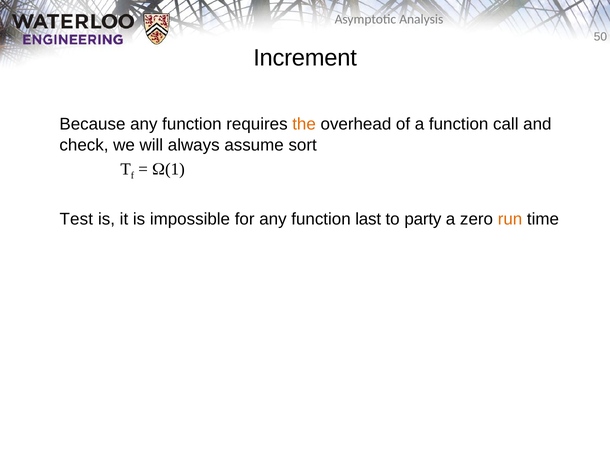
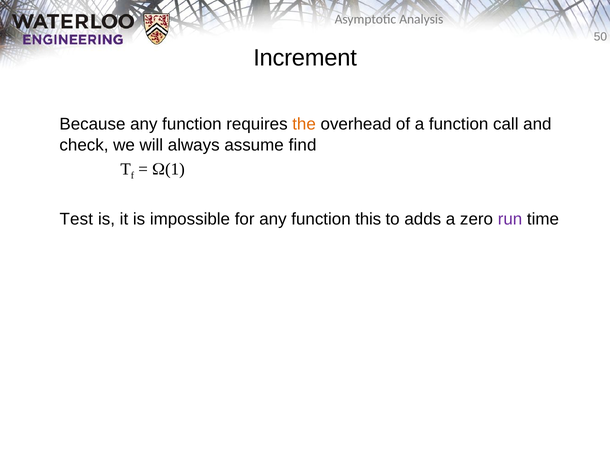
sort: sort -> find (303, 146)
last: last -> this (368, 220)
party: party -> adds (423, 220)
run colour: orange -> purple (510, 220)
